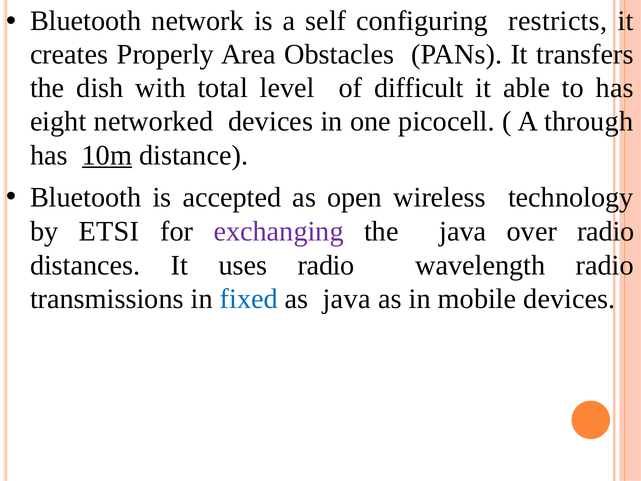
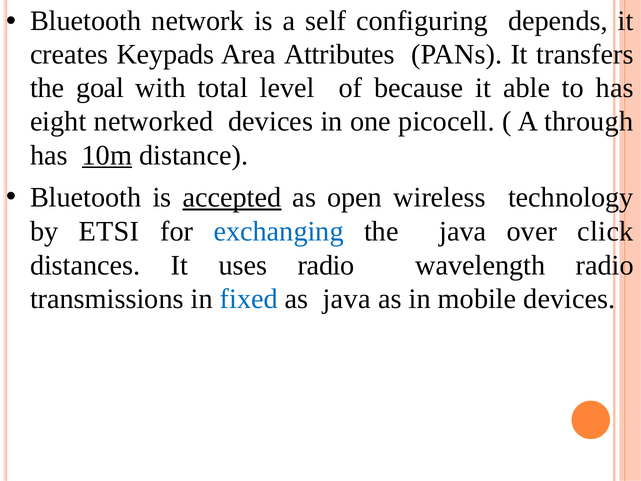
restricts: restricts -> depends (558, 21)
Properly: Properly -> Keypads (166, 54)
Obstacles: Obstacles -> Attributes (339, 54)
dish: dish -> goal (100, 88)
difficult: difficult -> because (419, 88)
accepted underline: none -> present (232, 197)
exchanging colour: purple -> blue (279, 231)
over radio: radio -> click (605, 231)
